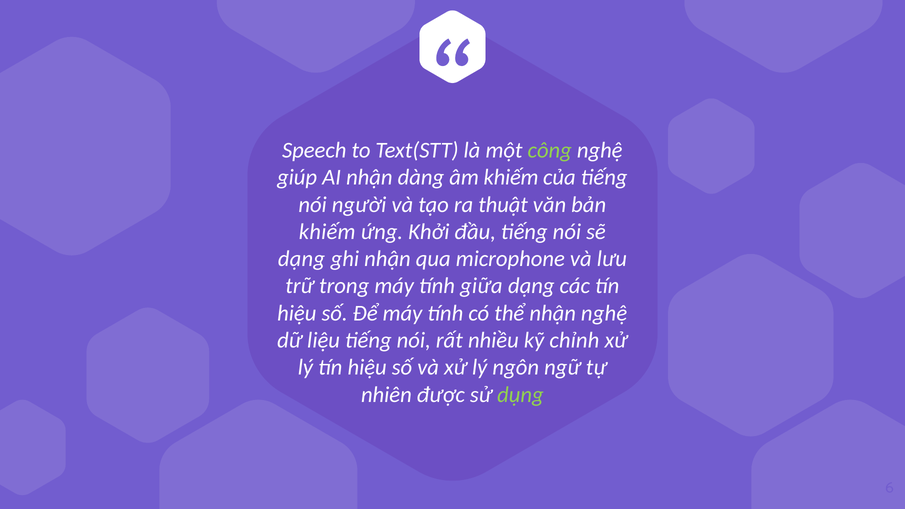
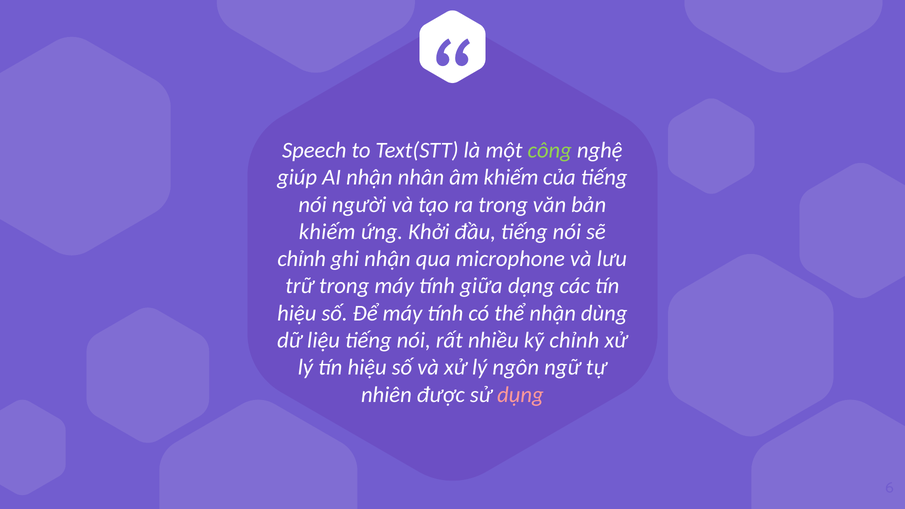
dàng: dàng -> nhân (421, 177)
ra thuật: thuật -> trong (503, 205)
dạng: dạng -> chỉnh (302, 259)
nhận nghệ: nghệ -> dùng (604, 313)
dụng colour: light green -> pink (520, 395)
